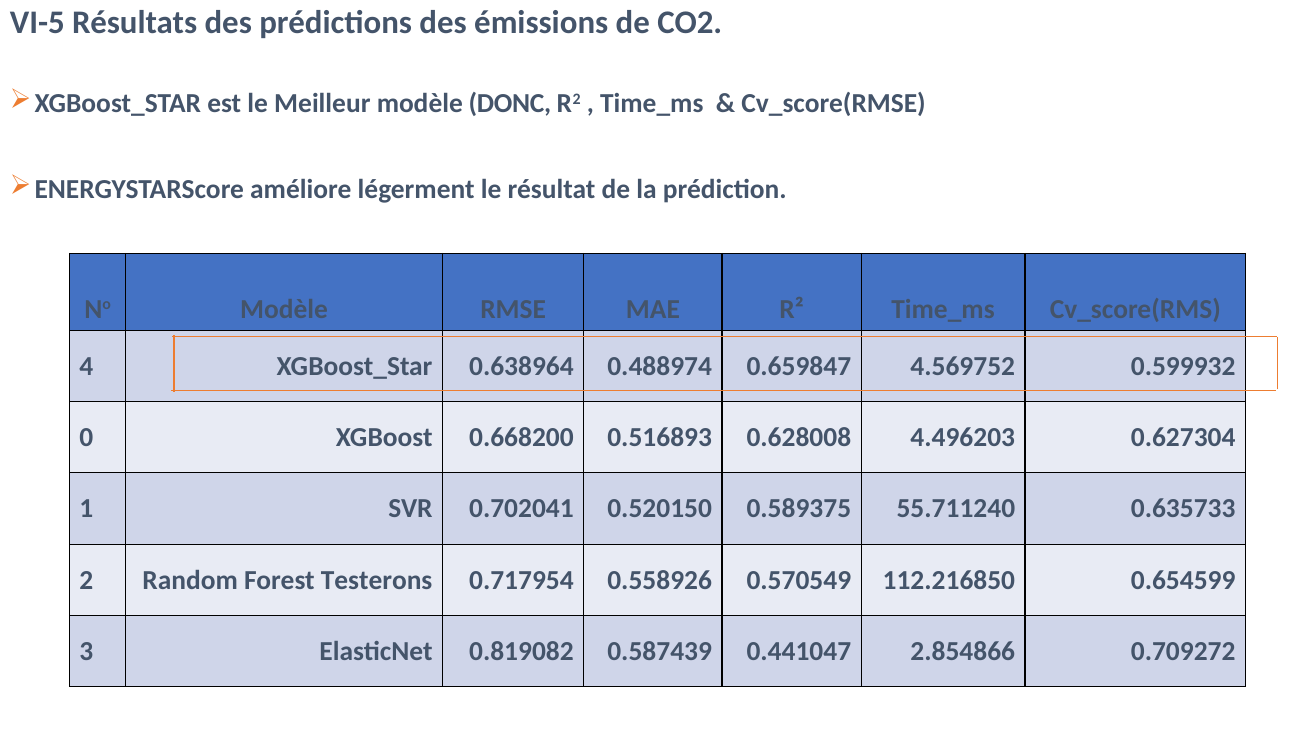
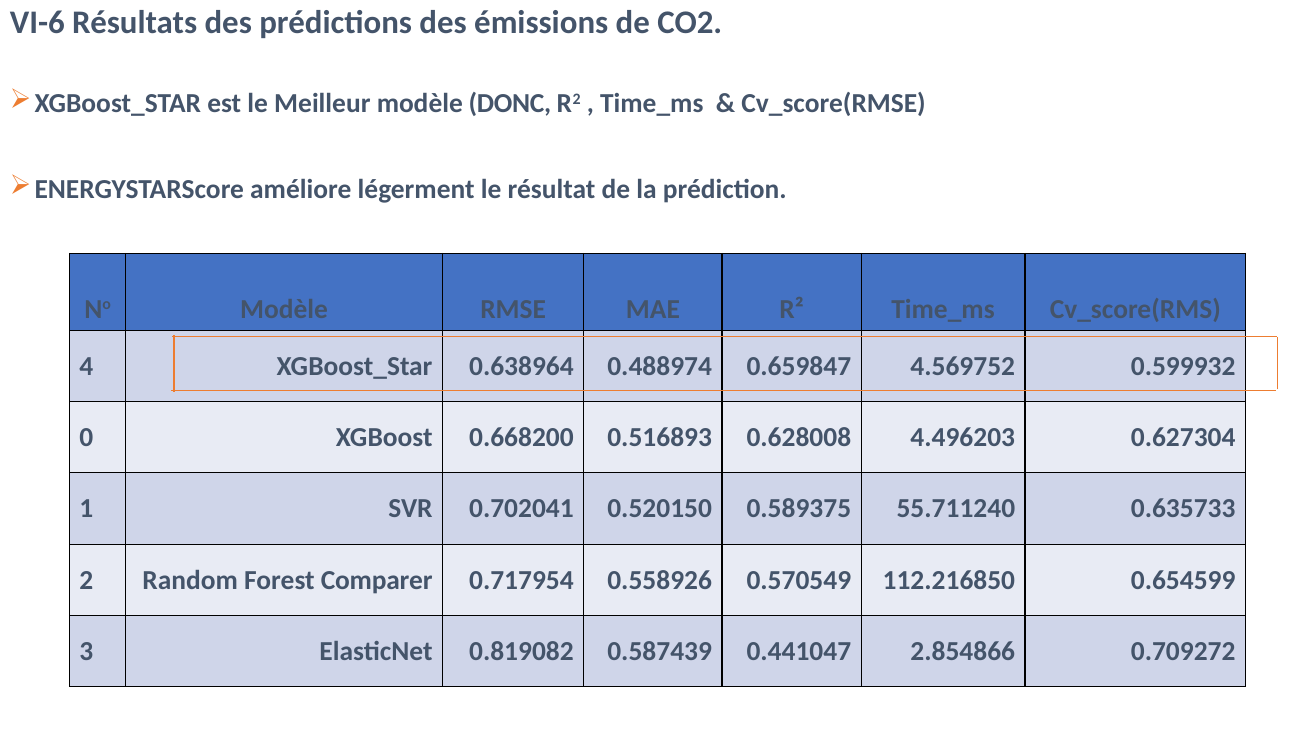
VI-5: VI-5 -> VI-6 (37, 23)
Testerons: Testerons -> Comparer (377, 580)
